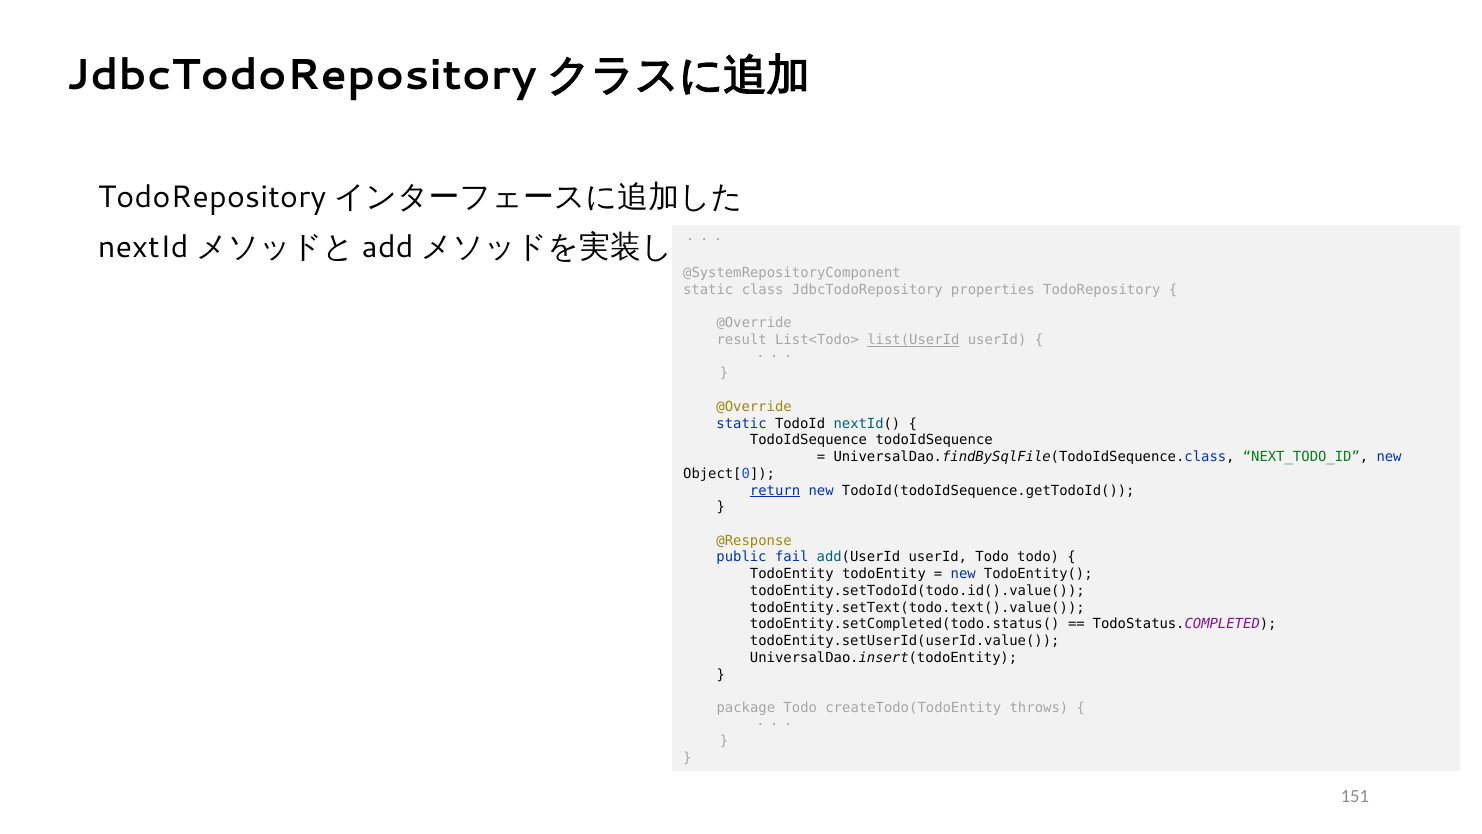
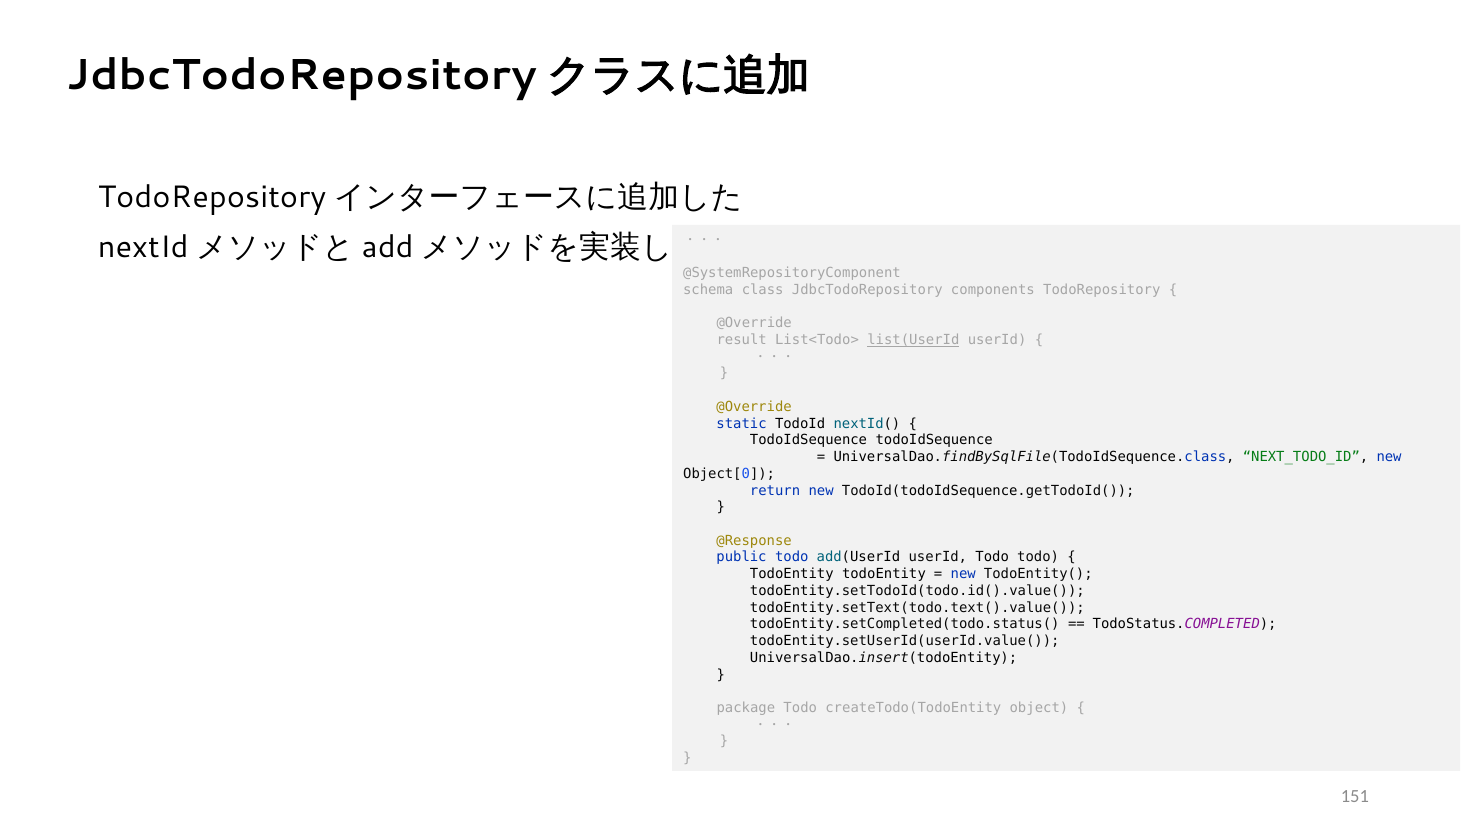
static: static -> schema (708, 290)
properties: properties -> components (993, 290)
return underline: present -> none (775, 490)
public fail: fail -> todo (792, 557)
throws: throws -> object (1039, 708)
